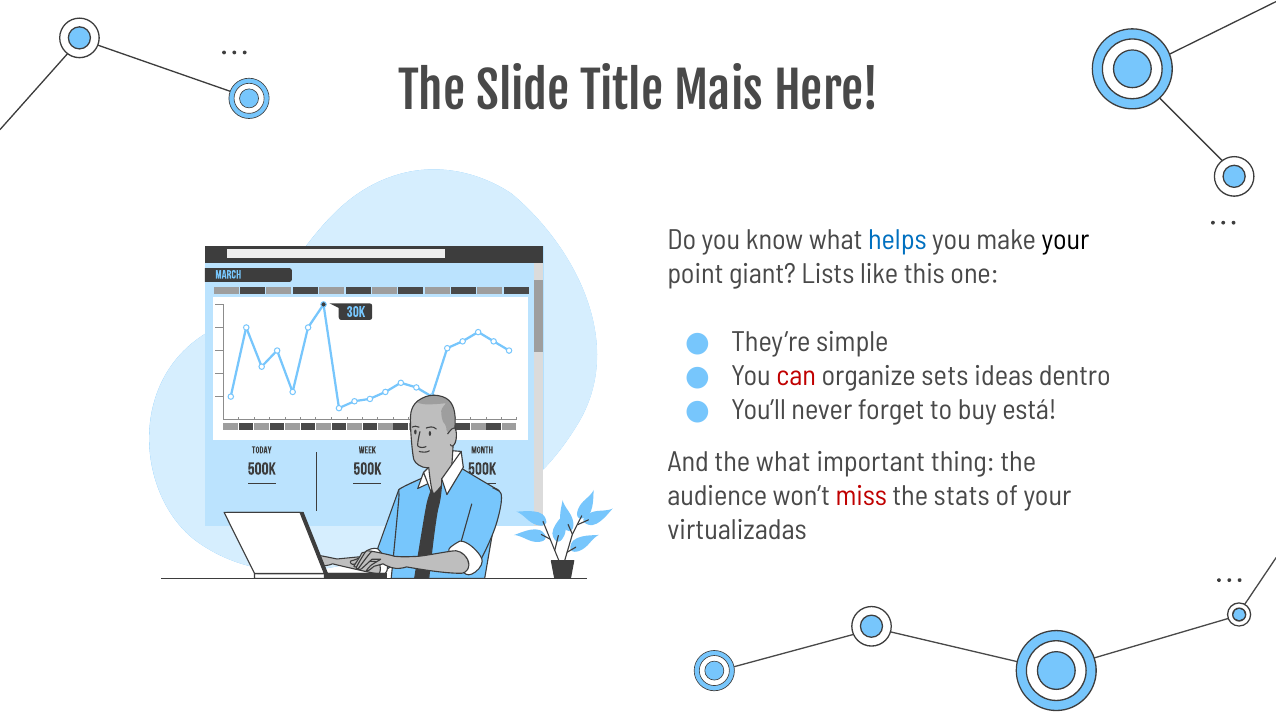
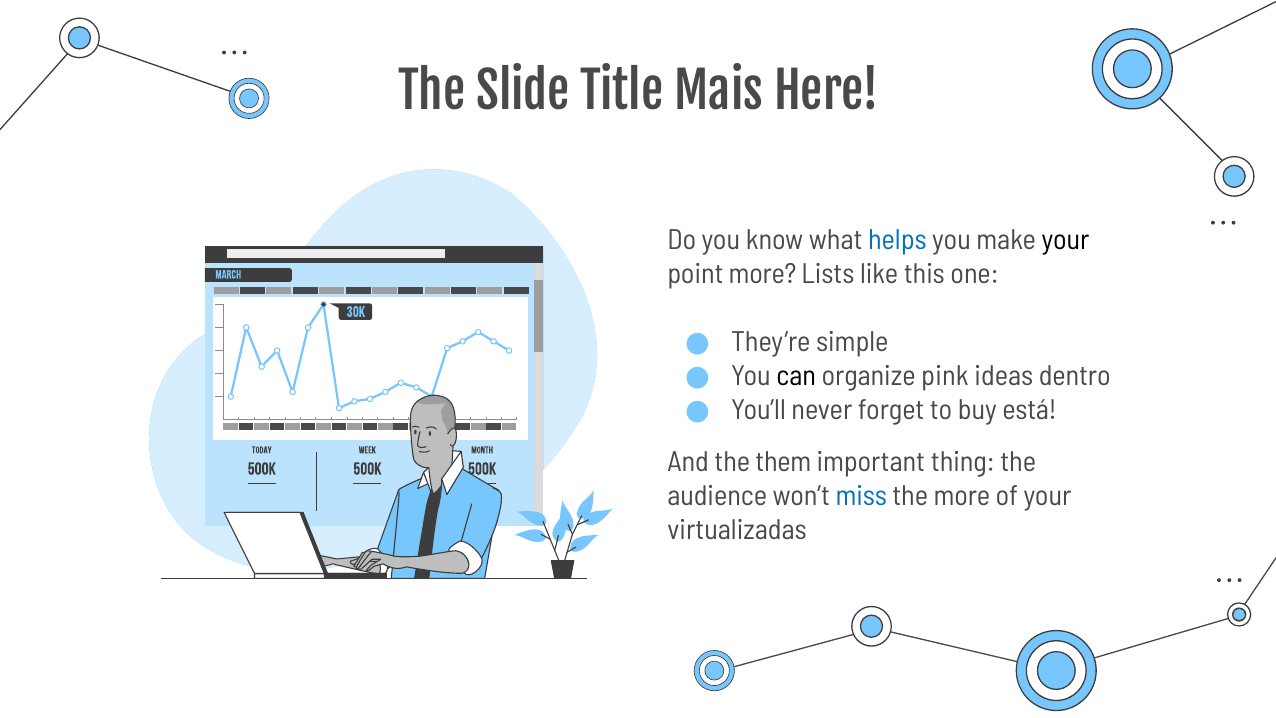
point giant: giant -> more (763, 274)
can colour: red -> black (796, 376)
sets: sets -> pink (945, 376)
the what: what -> them (783, 462)
miss colour: red -> blue (861, 496)
the stats: stats -> more (962, 496)
